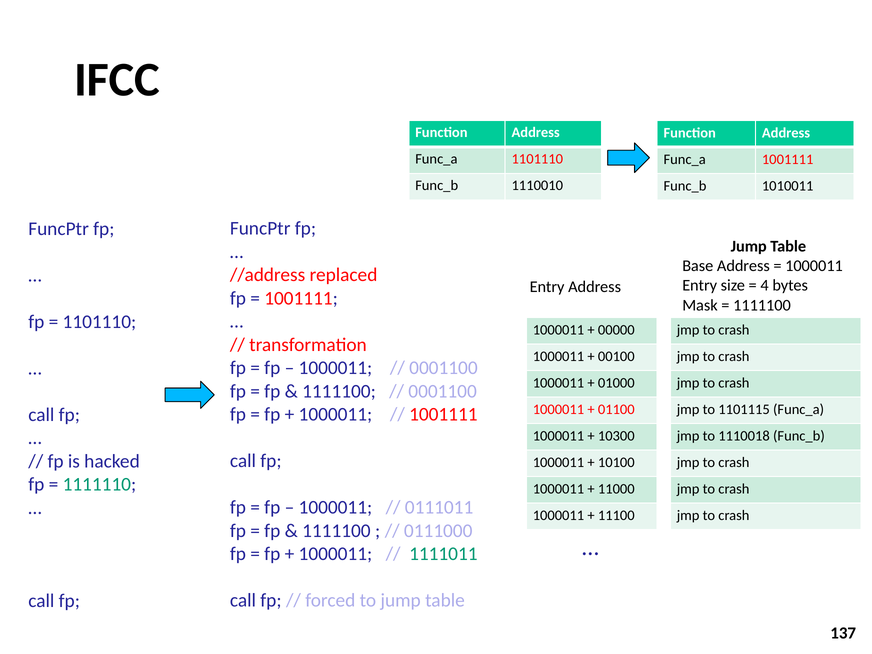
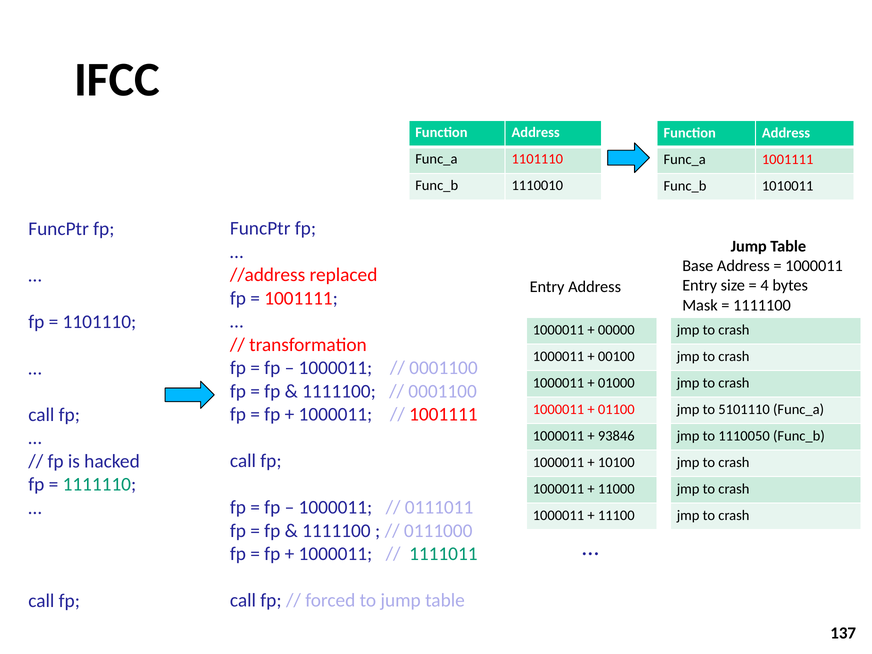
1101115: 1101115 -> 5101110 (744, 409)
1110018: 1110018 -> 1110050 (744, 436)
10300: 10300 -> 93846 (616, 436)
